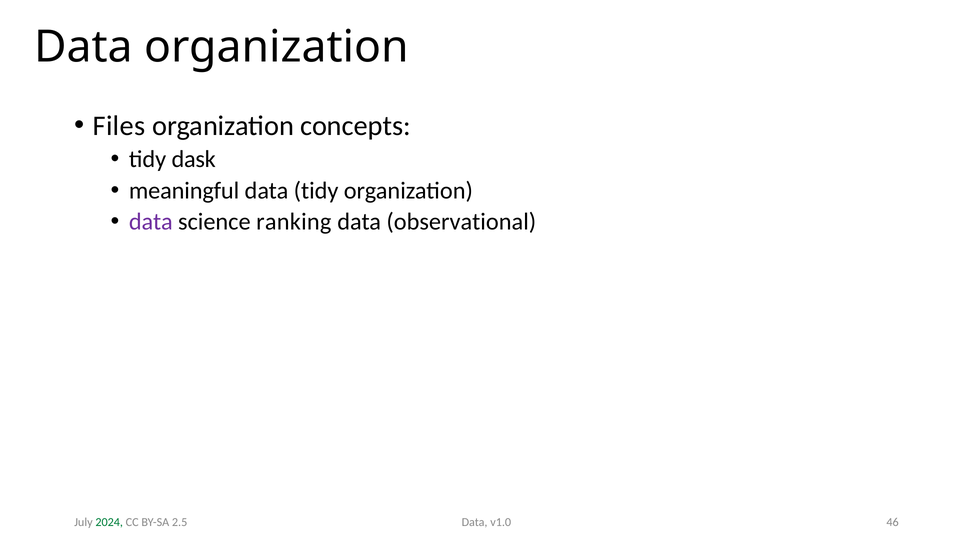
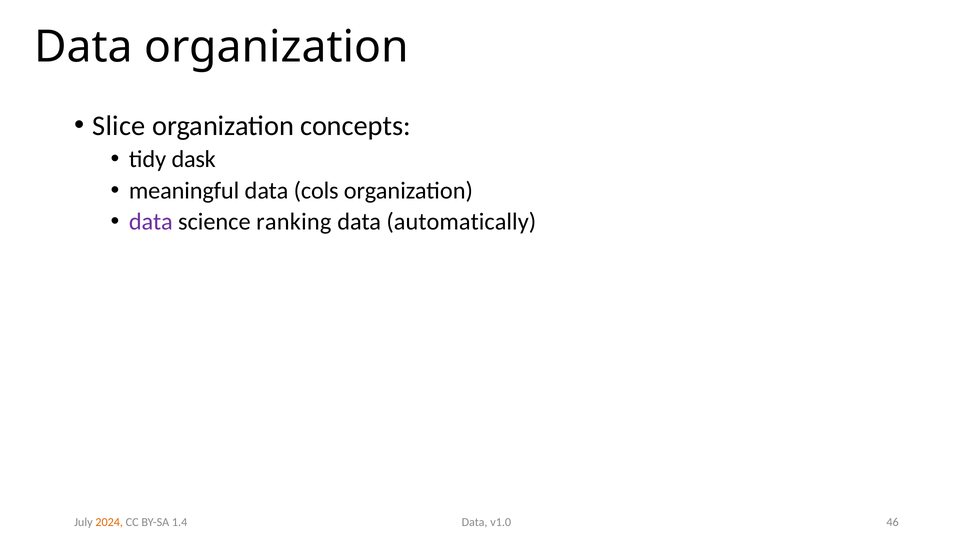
Files: Files -> Slice (119, 126)
data tidy: tidy -> cols (316, 191)
observational: observational -> automatically (461, 222)
2024 colour: green -> orange (109, 523)
2.5: 2.5 -> 1.4 (180, 523)
